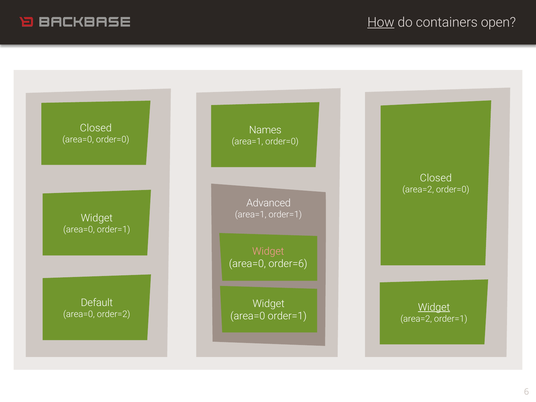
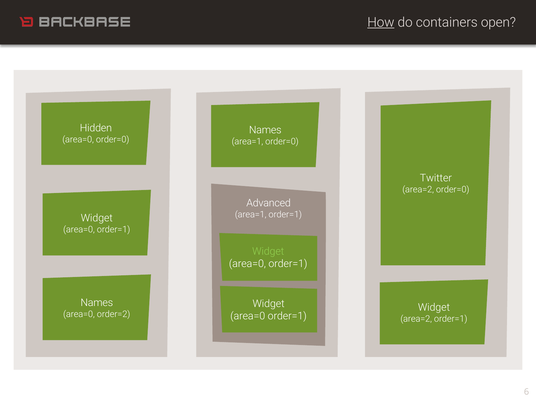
Closed: Closed -> Hidden (96, 128)
Closed: Closed -> Twitter (436, 178)
Widget colour: pink -> light green (268, 251)
order=6: order=6 -> order=1 (288, 264)
Default: Default -> Names (97, 303)
Widget underline: present -> none (434, 307)
